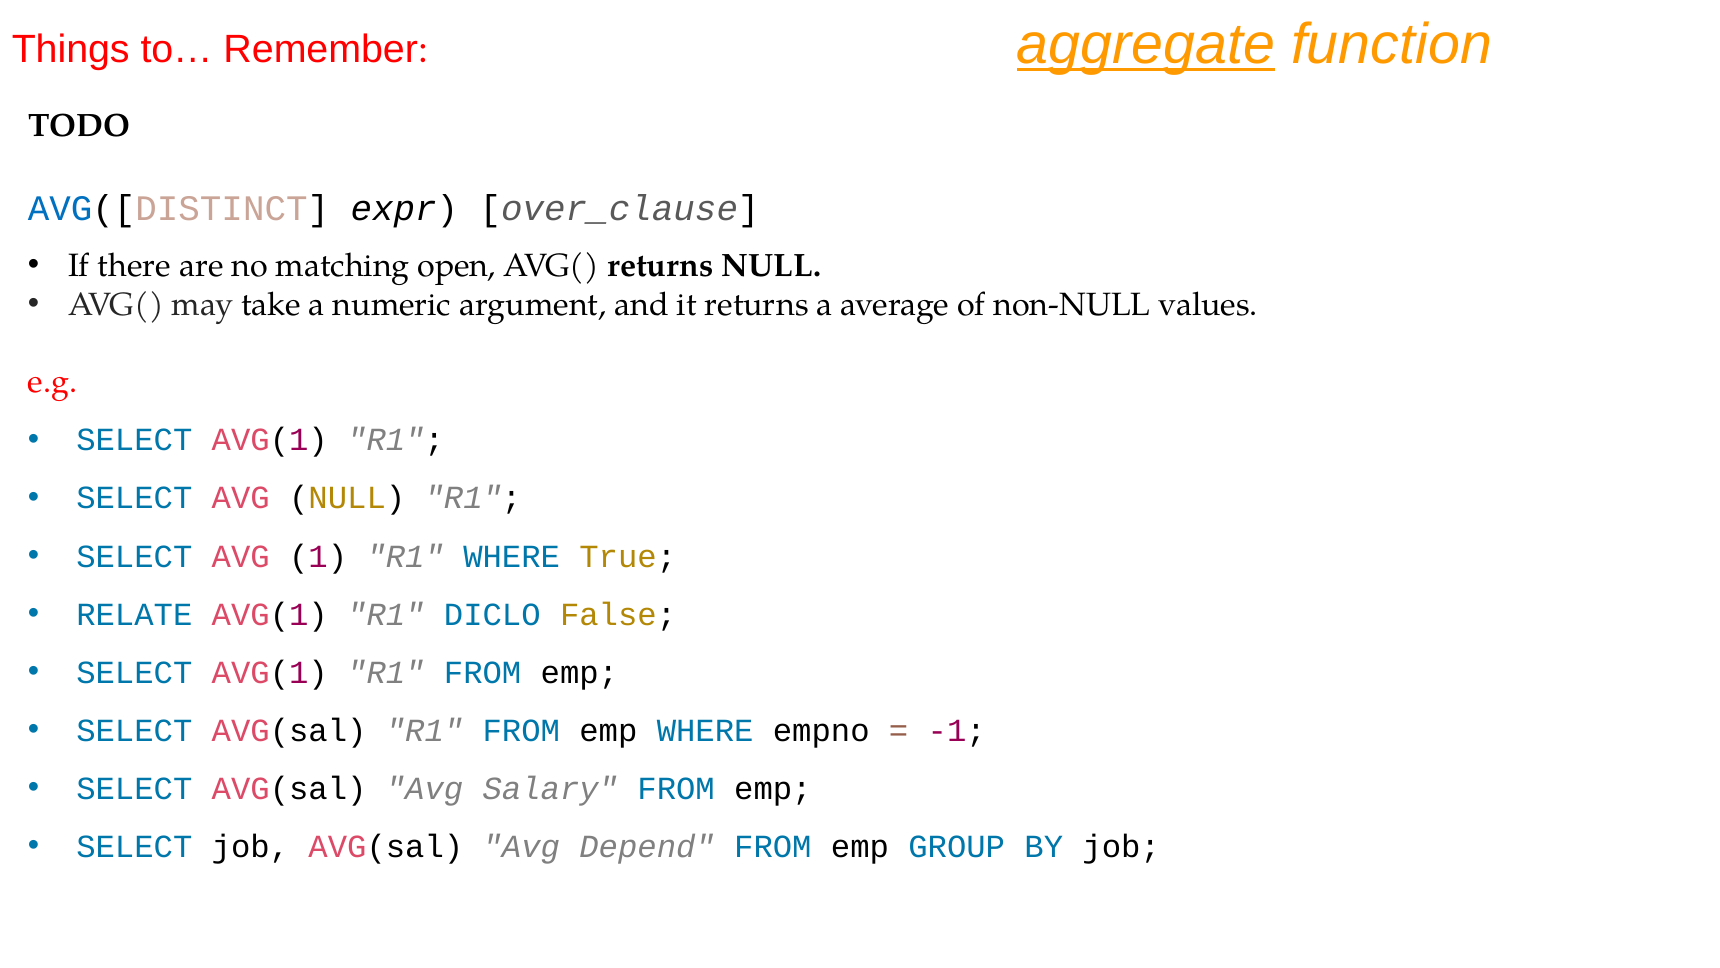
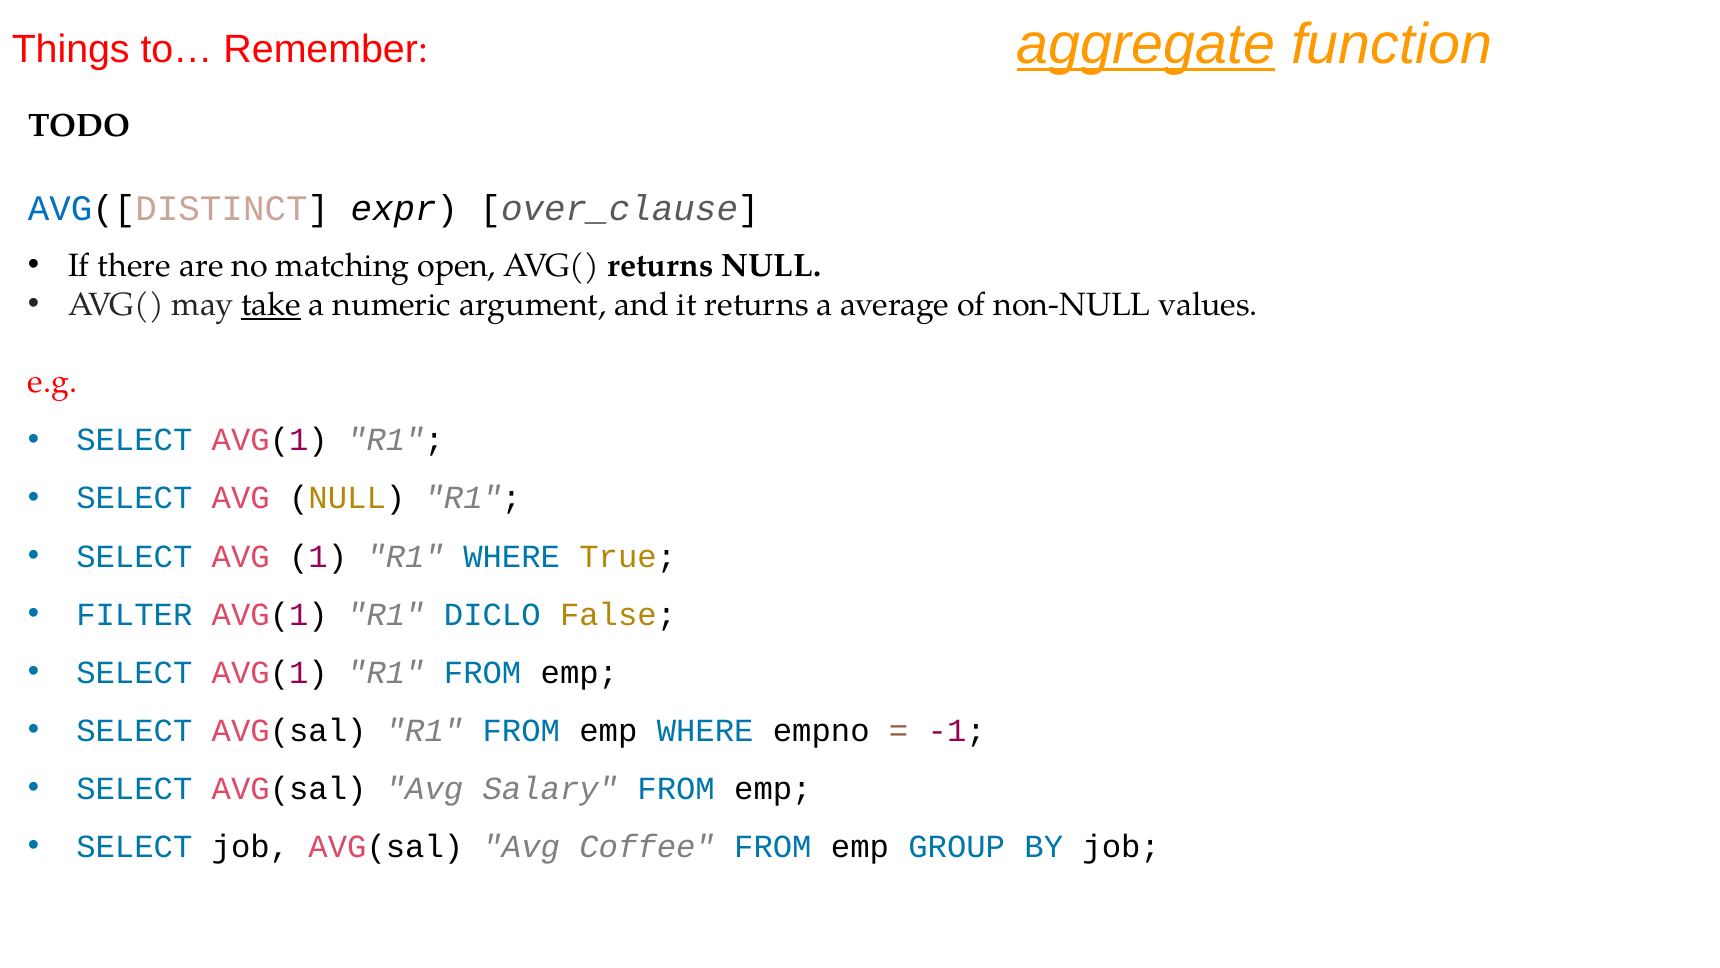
take underline: none -> present (271, 305)
RELATE: RELATE -> FILTER (134, 614)
Depend: Depend -> Coffee (647, 846)
